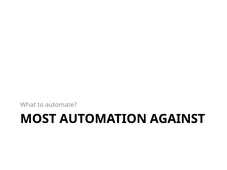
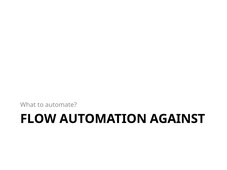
MOST: MOST -> FLOW (38, 119)
